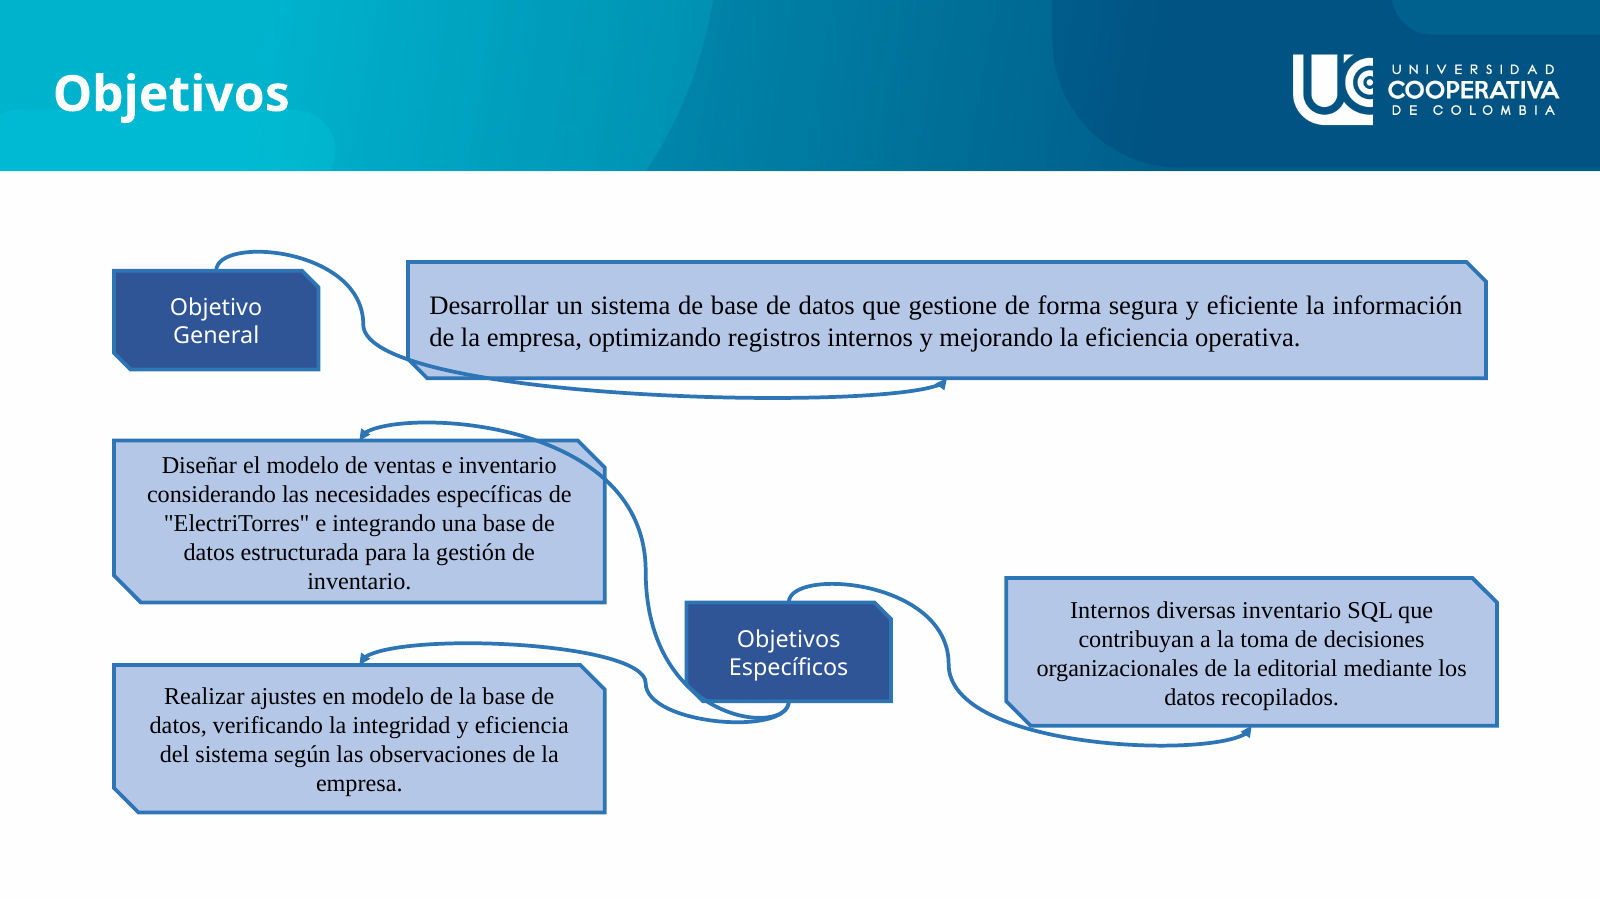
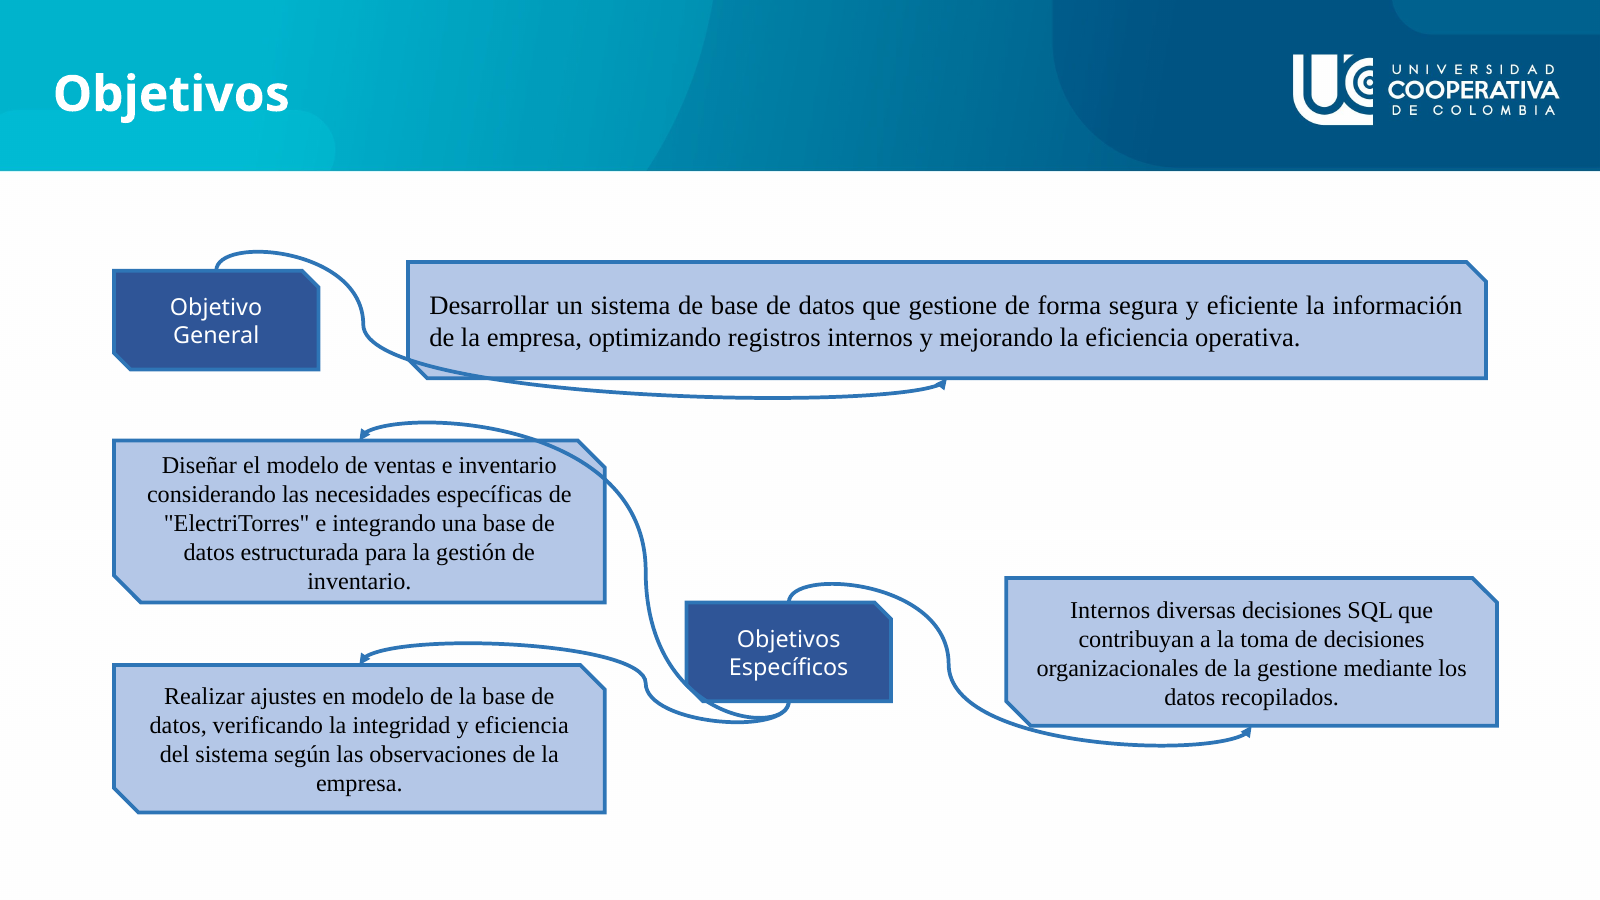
diversas inventario: inventario -> decisiones (1292, 610)
la editorial: editorial -> gestione (1297, 668)
